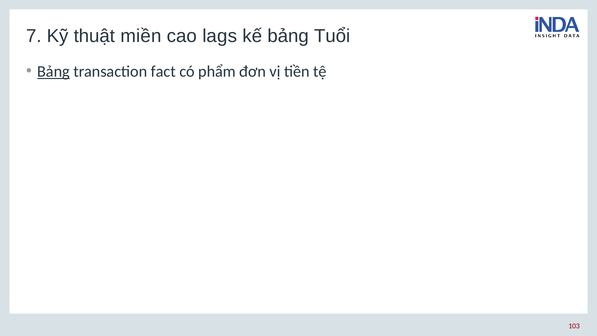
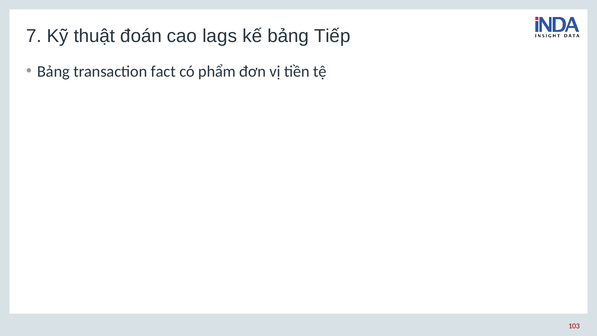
miền: miền -> đoán (141, 36)
Tuổi: Tuổi -> Tiếp (332, 36)
Bảng underline: present -> none (53, 71)
